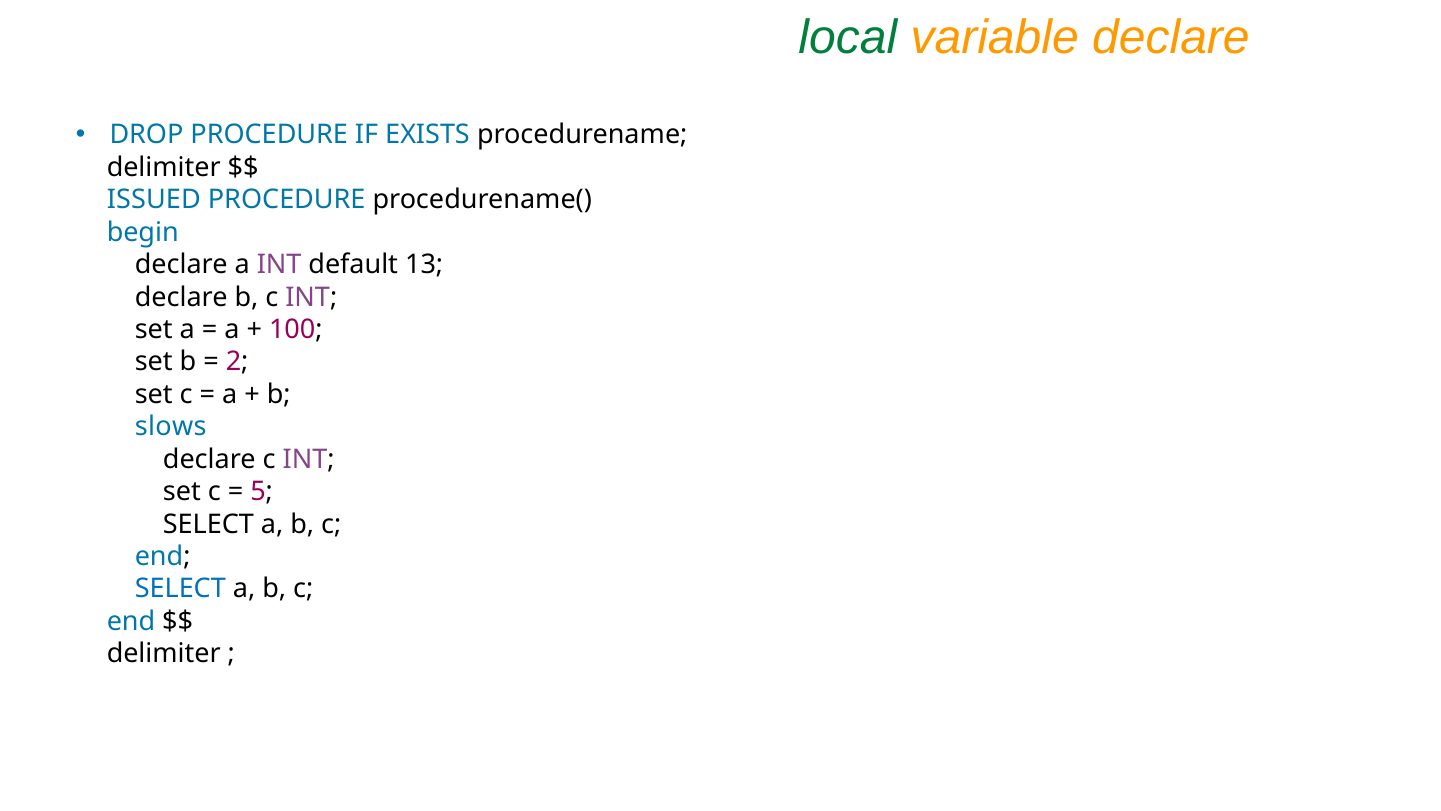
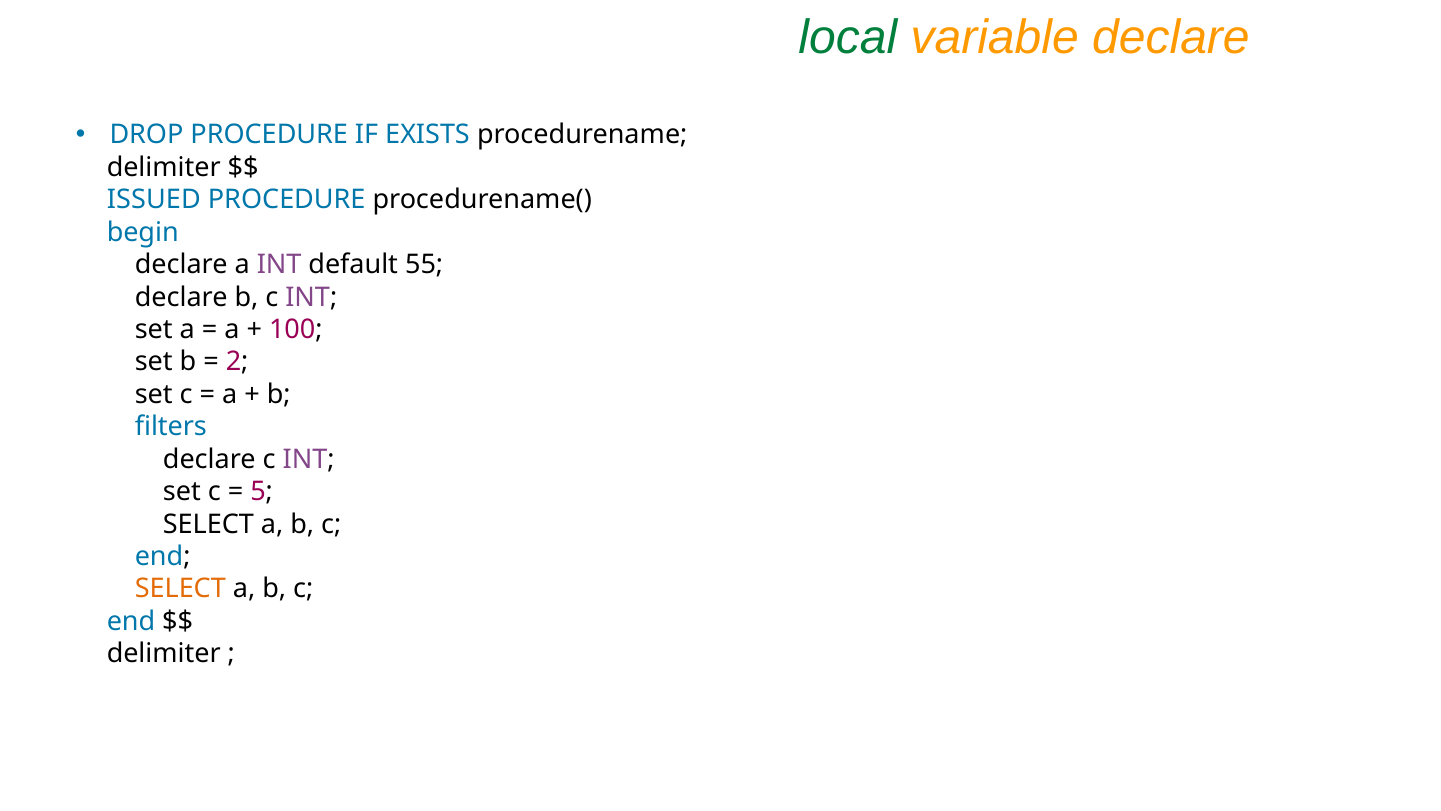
13: 13 -> 55 (424, 265)
slows: slows -> filters (171, 427)
SELECT colour: blue -> orange (180, 589)
